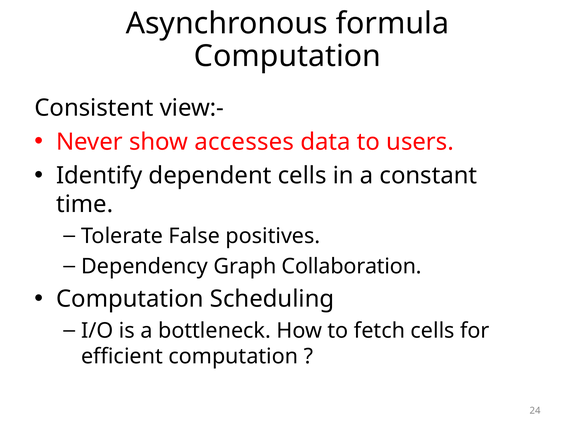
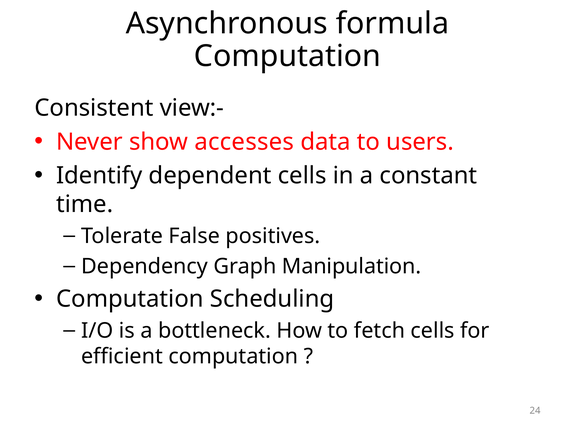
Collaboration: Collaboration -> Manipulation (352, 267)
